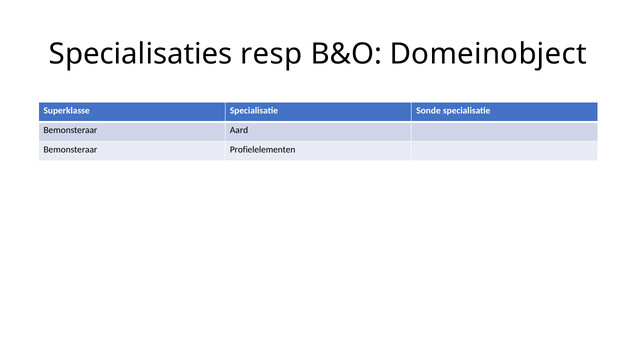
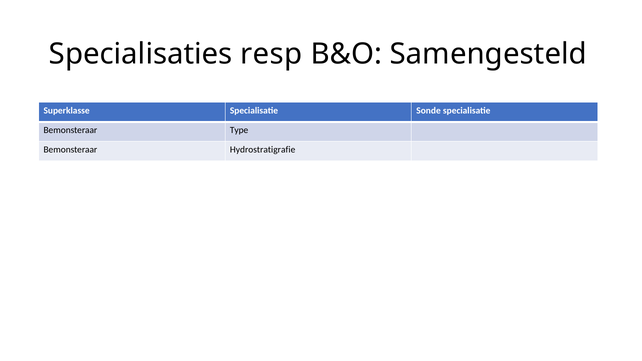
Domeinobject: Domeinobject -> Samengesteld (488, 54)
Aard: Aard -> Type (239, 130)
Profielelementen: Profielelementen -> Hydrostratigrafie (263, 150)
